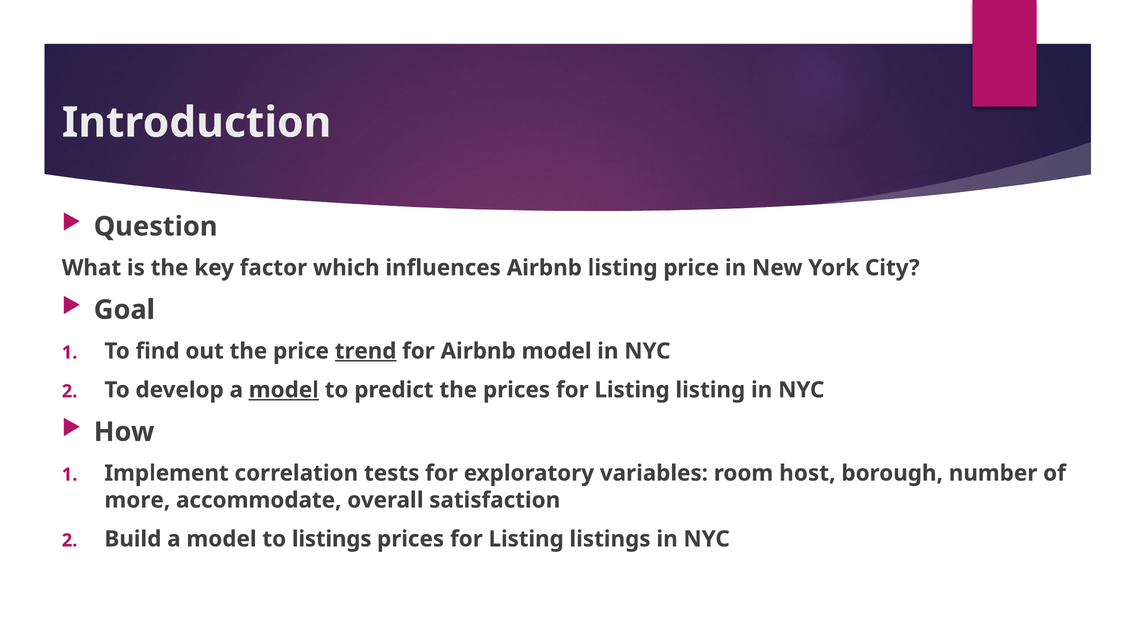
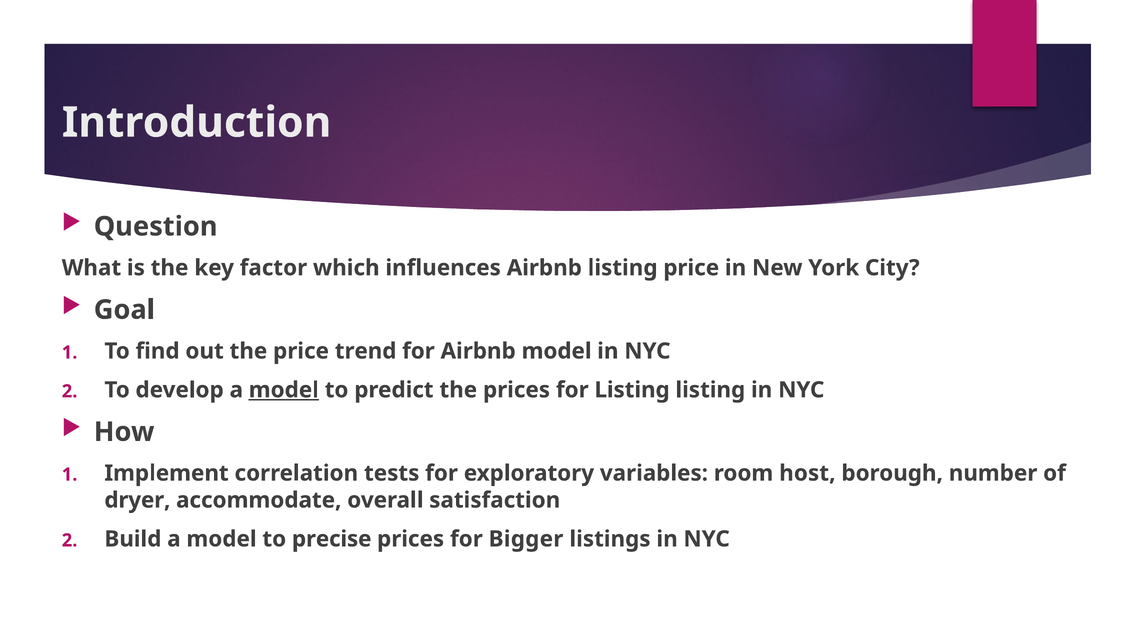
trend underline: present -> none (366, 351)
more: more -> dryer (137, 500)
to listings: listings -> precise (332, 539)
Listing: Listing -> Bigger (526, 539)
